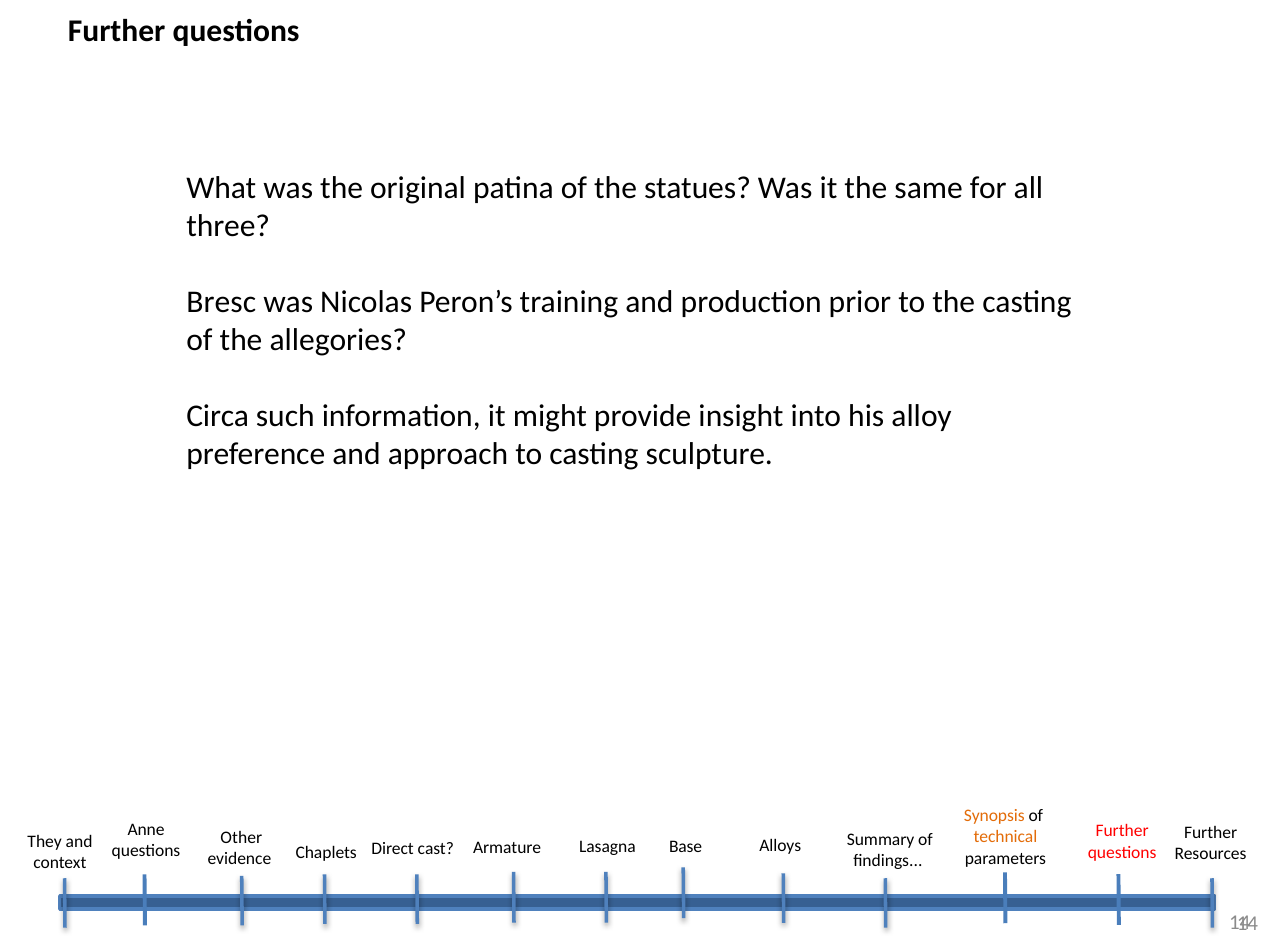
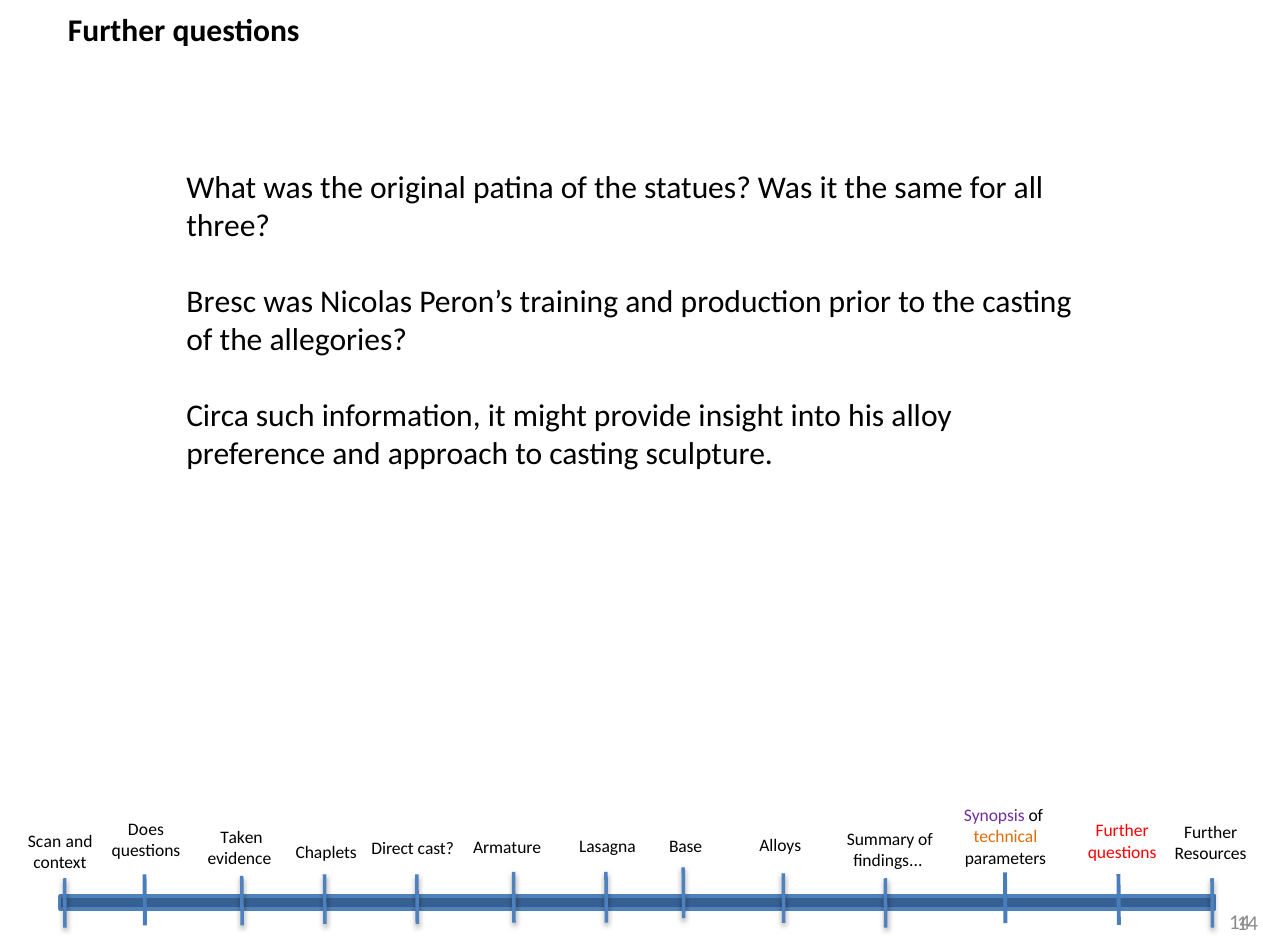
Synopsis colour: orange -> purple (994, 816)
Anne: Anne -> Does (146, 830)
Other: Other -> Taken (241, 838)
They: They -> Scan (45, 842)
